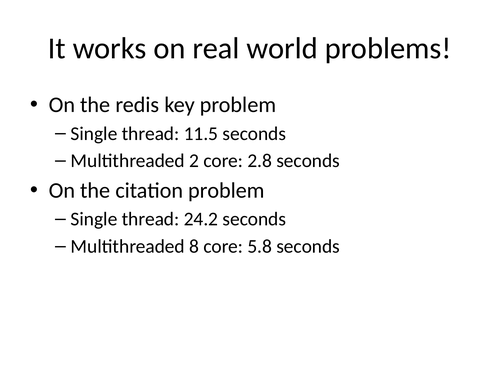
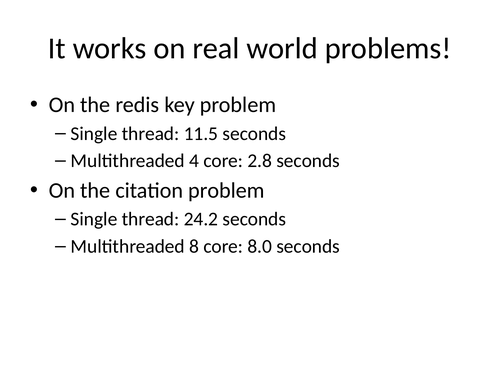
2: 2 -> 4 (194, 161)
5.8: 5.8 -> 8.0 (260, 246)
